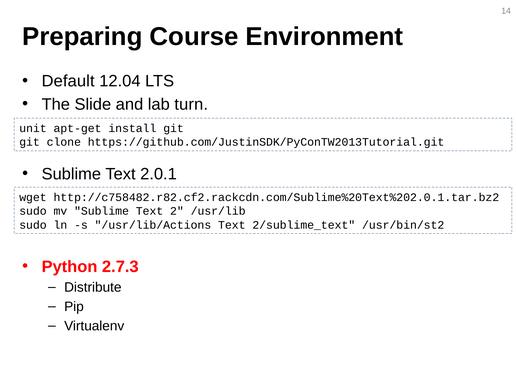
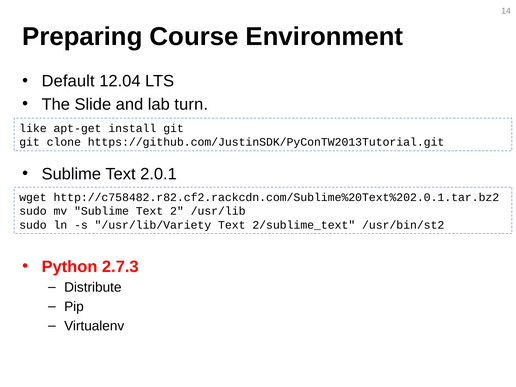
unit: unit -> like (33, 128)
/usr/lib/Actions: /usr/lib/Actions -> /usr/lib/Variety (153, 225)
